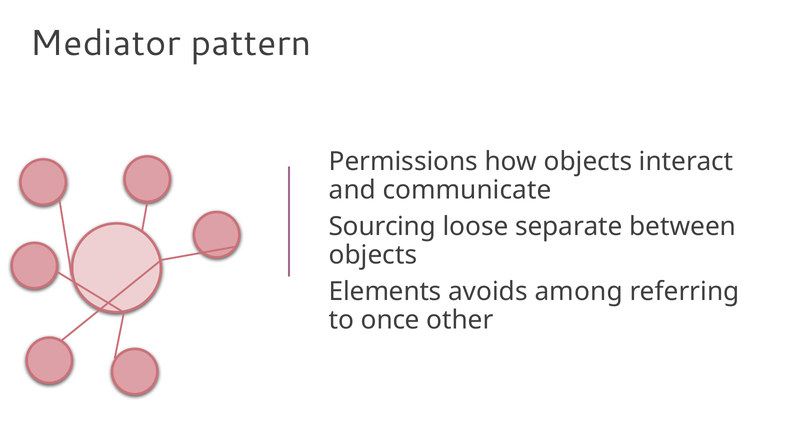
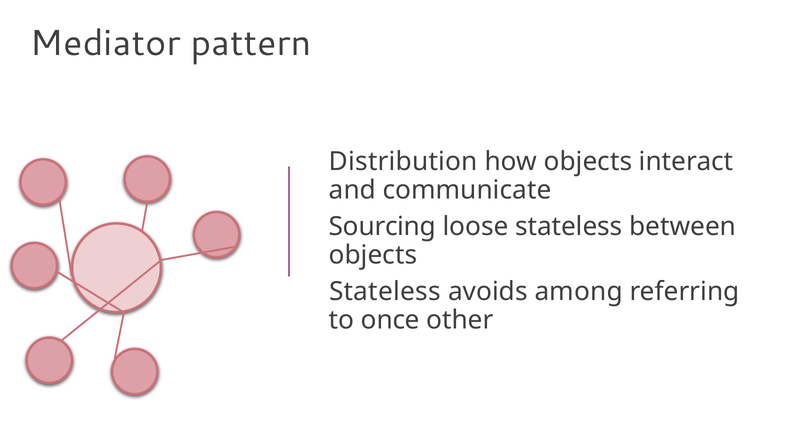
Permissions: Permissions -> Distribution (403, 162)
loose separate: separate -> stateless (569, 227)
Elements: Elements -> Stateless (385, 292)
